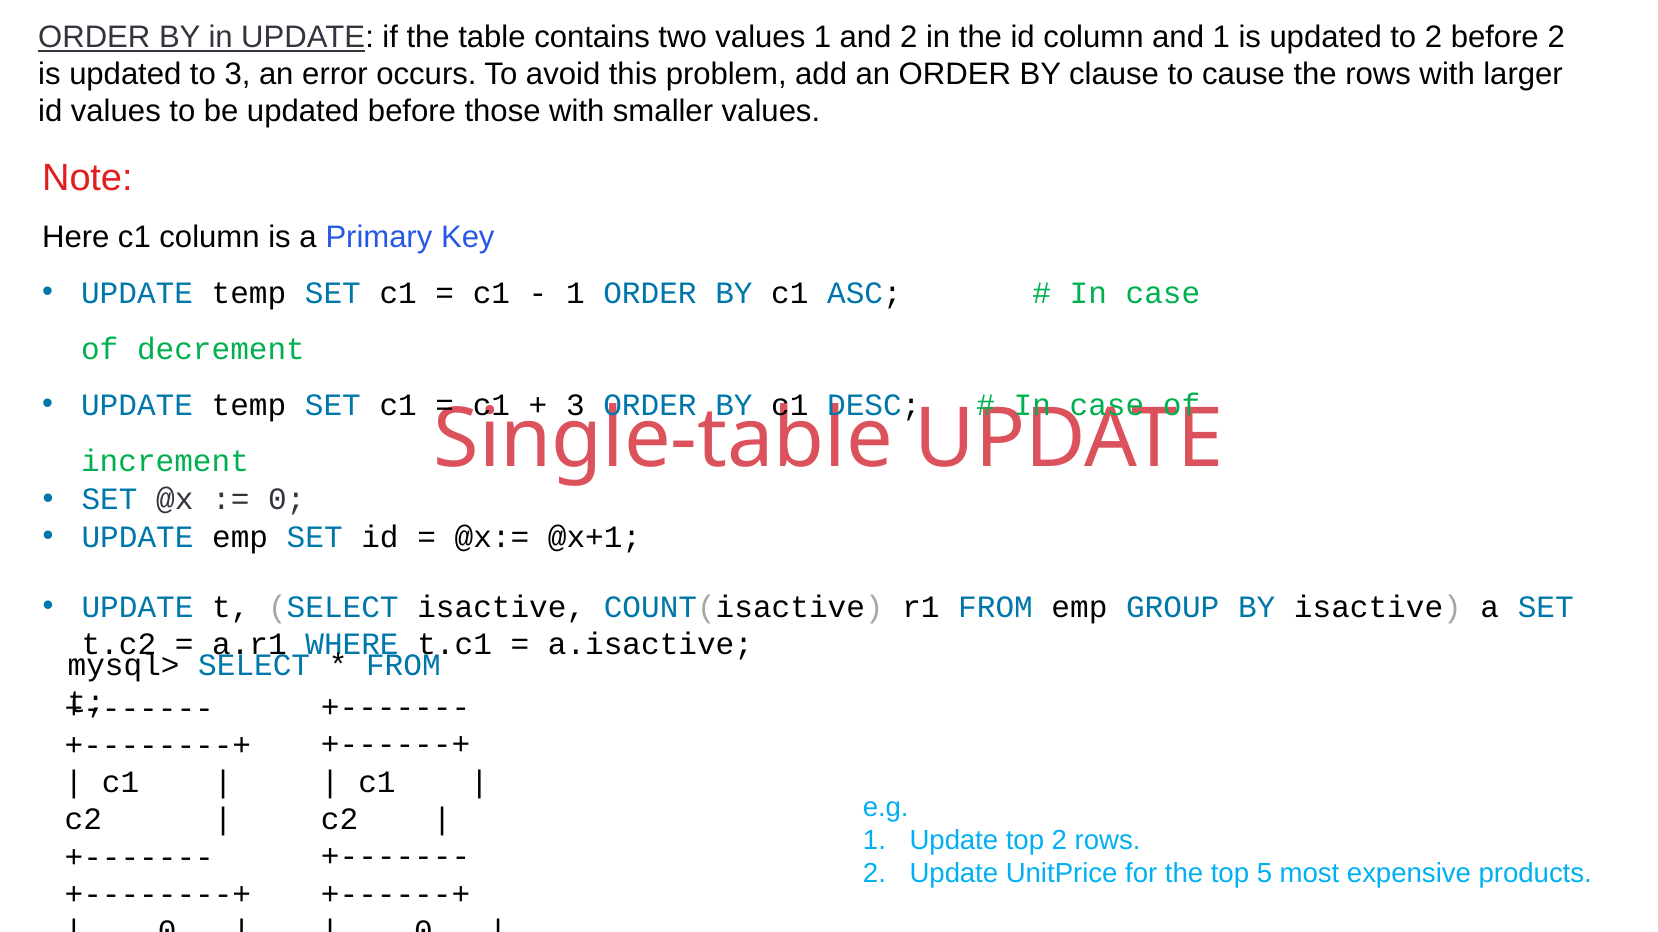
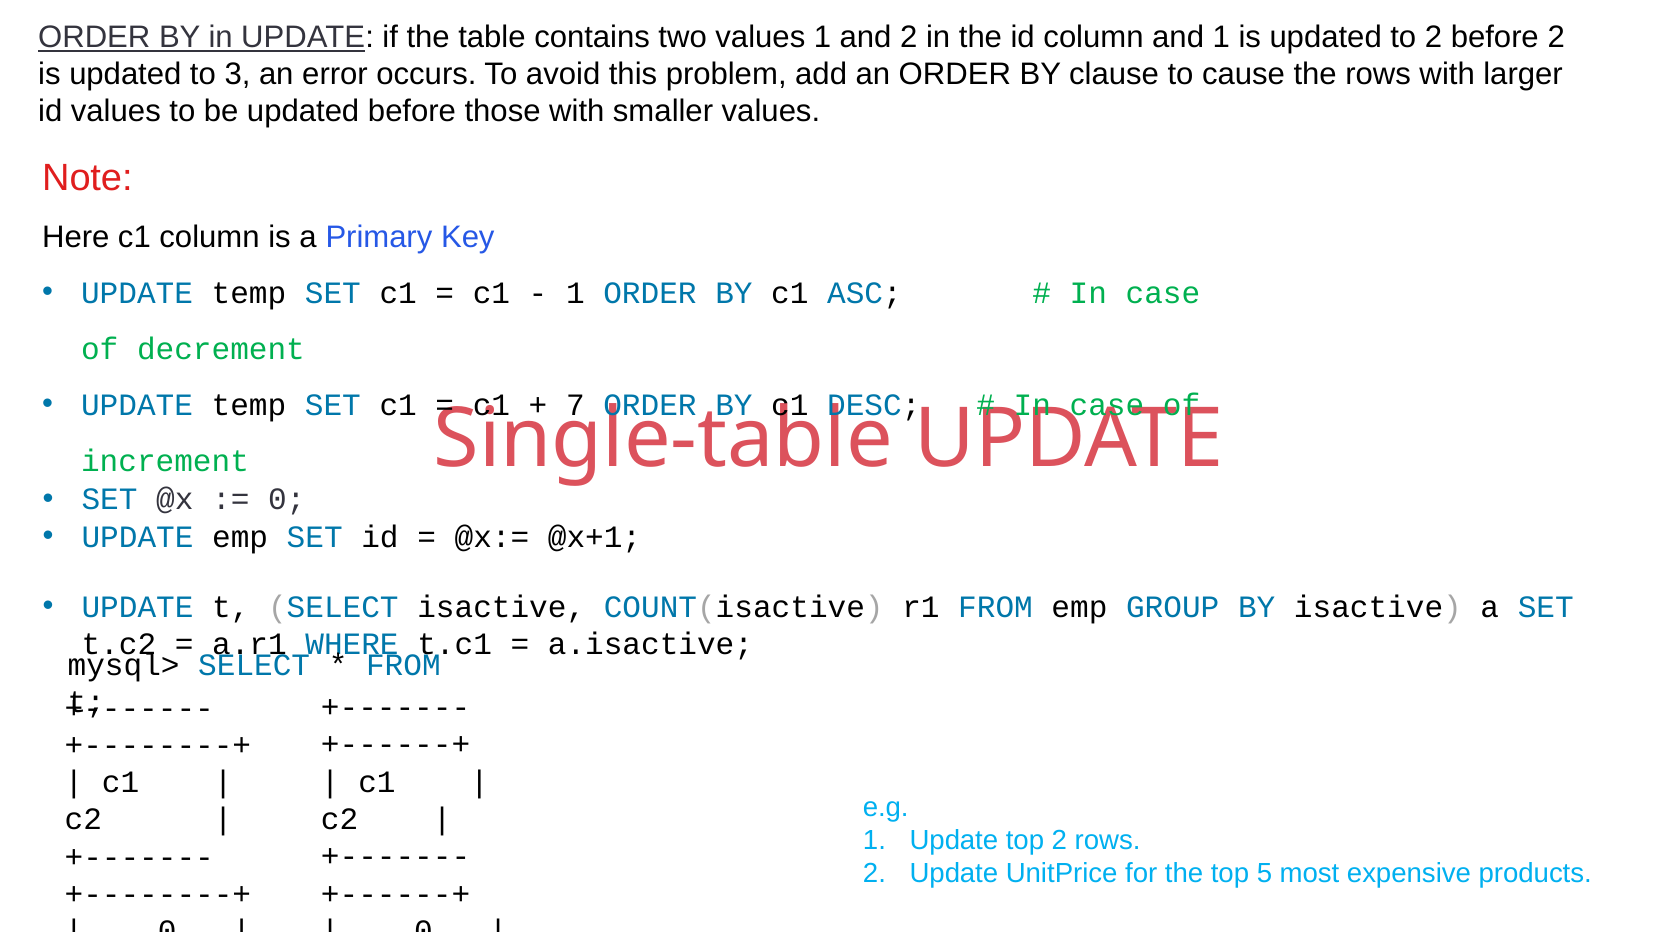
3: 3 -> 7 (575, 405)
